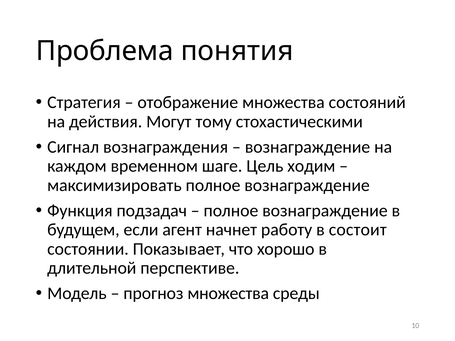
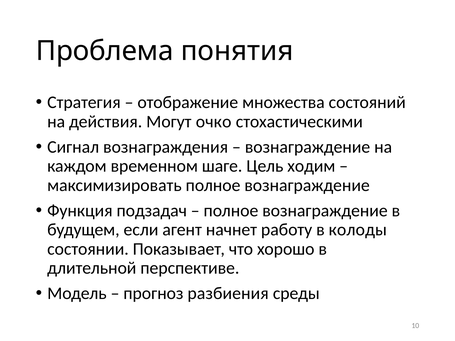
тому: тому -> очко (214, 122)
состоит: состоит -> колоды (358, 230)
прогноз множества: множества -> разбиения (228, 294)
